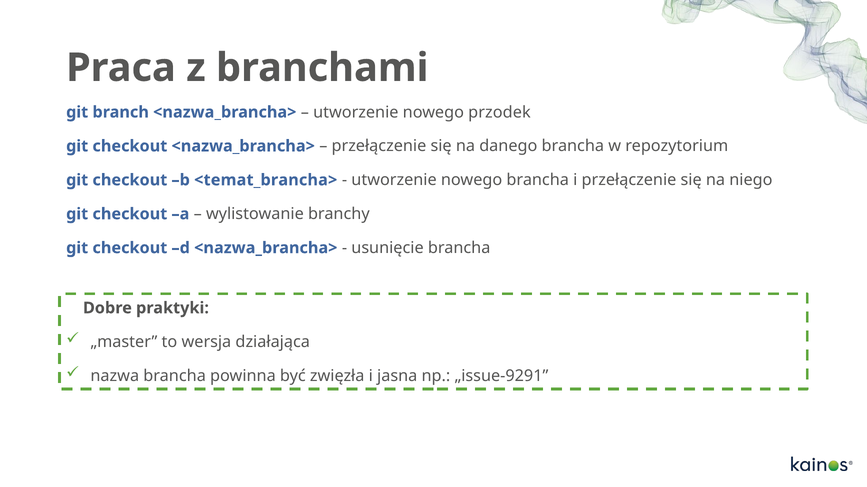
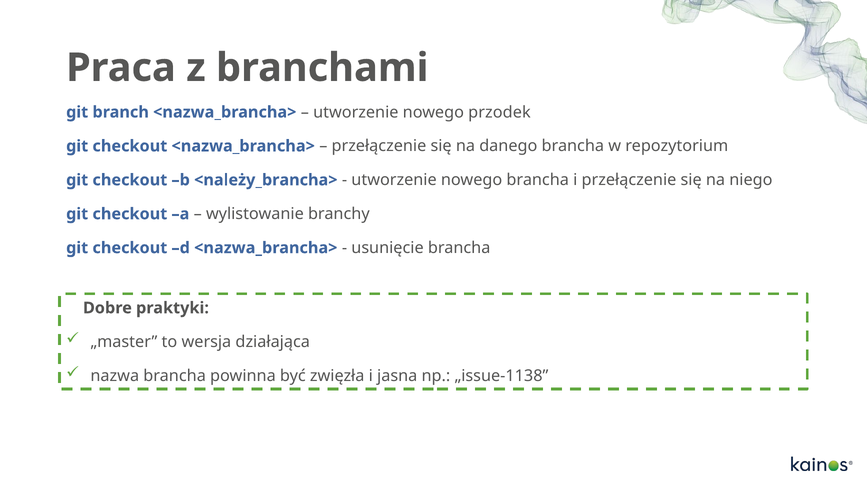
<temat_brancha>: <temat_brancha> -> <należy_brancha> (266, 180)
„issue-9291: „issue-9291 -> „issue-1138 (501, 376)
